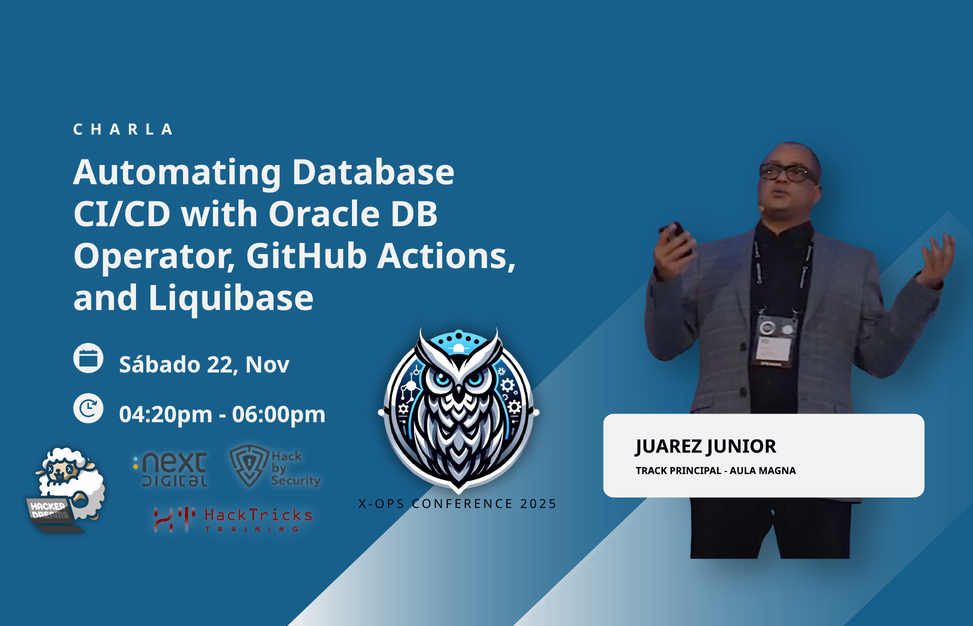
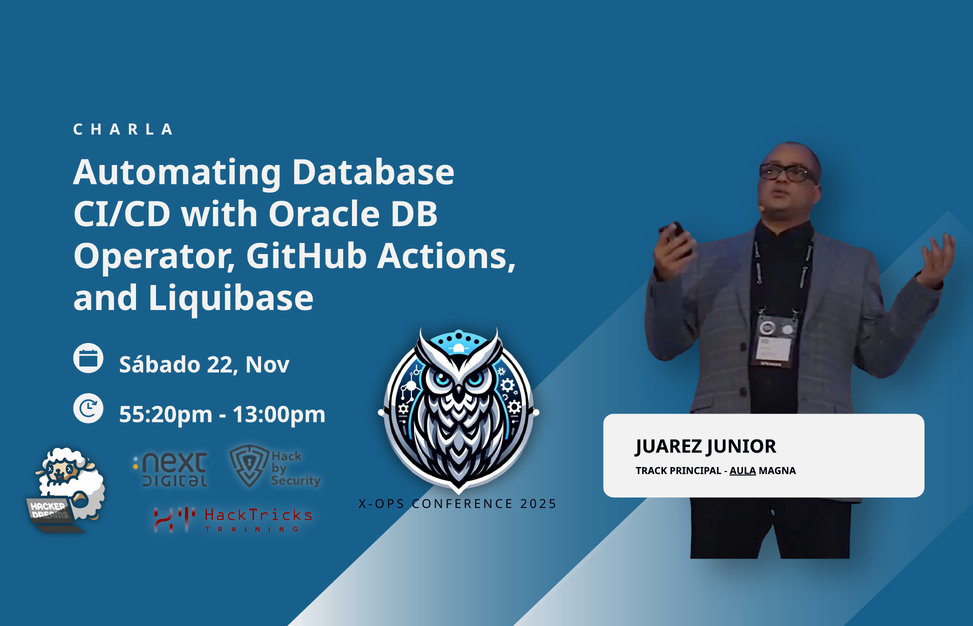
04:20pm: 04:20pm -> 55:20pm (166, 415)
06:00pm: 06:00pm -> 13:00pm (279, 415)
AULA underline: none -> present (743, 471)
